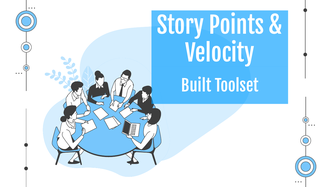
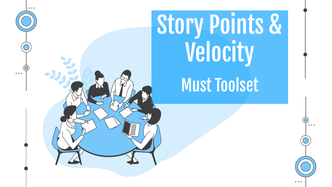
Built: Built -> Must (196, 86)
